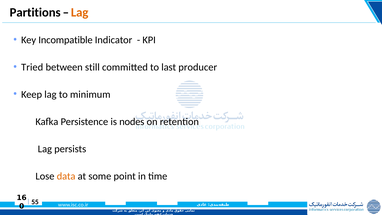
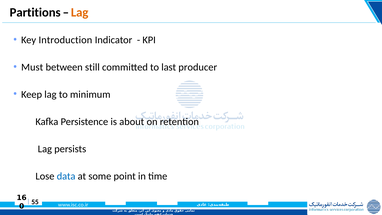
Incompatible: Incompatible -> Introduction (65, 40)
Tried: Tried -> Must (32, 67)
nodes: nodes -> about (132, 122)
data colour: orange -> blue (66, 176)
